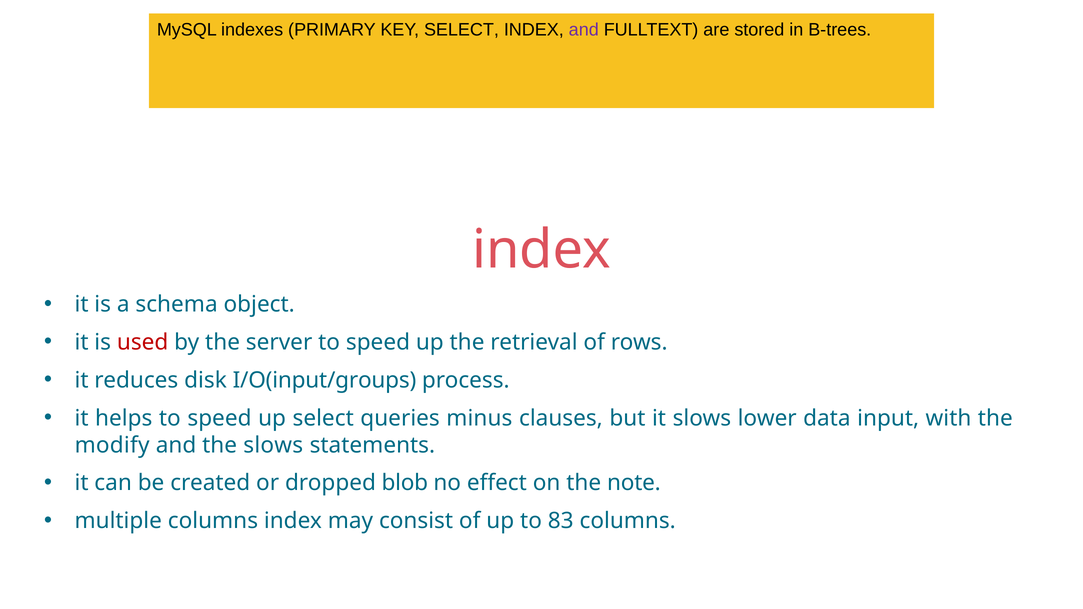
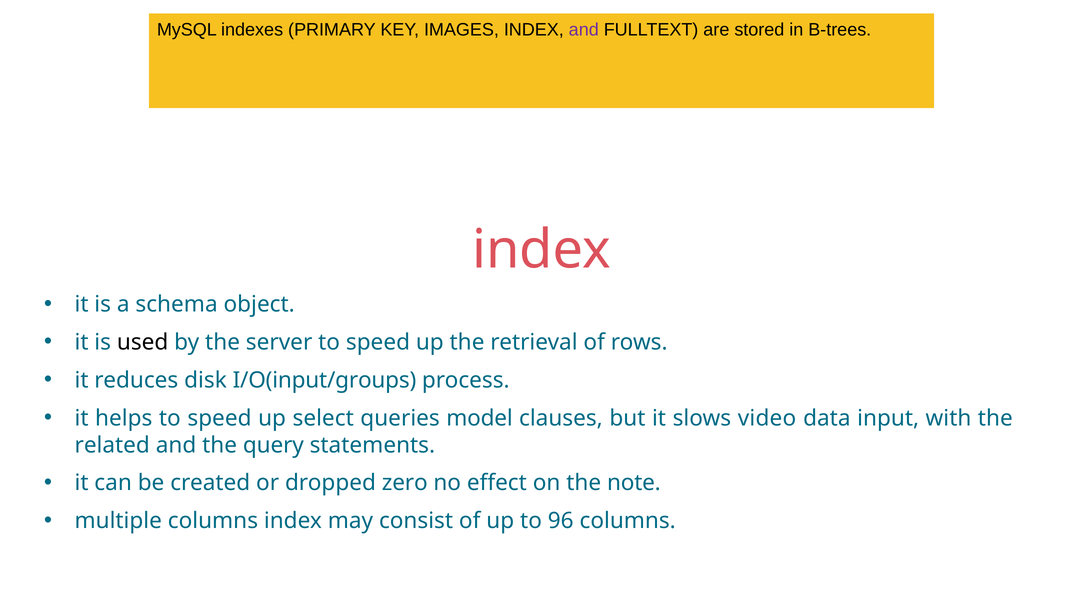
KEY SELECT: SELECT -> IMAGES (461, 30)
used colour: red -> black (143, 342)
minus: minus -> model (480, 418)
lower: lower -> video (767, 418)
modify: modify -> related (112, 445)
the slows: slows -> query (273, 445)
blob: blob -> zero (405, 483)
83: 83 -> 96 (561, 521)
